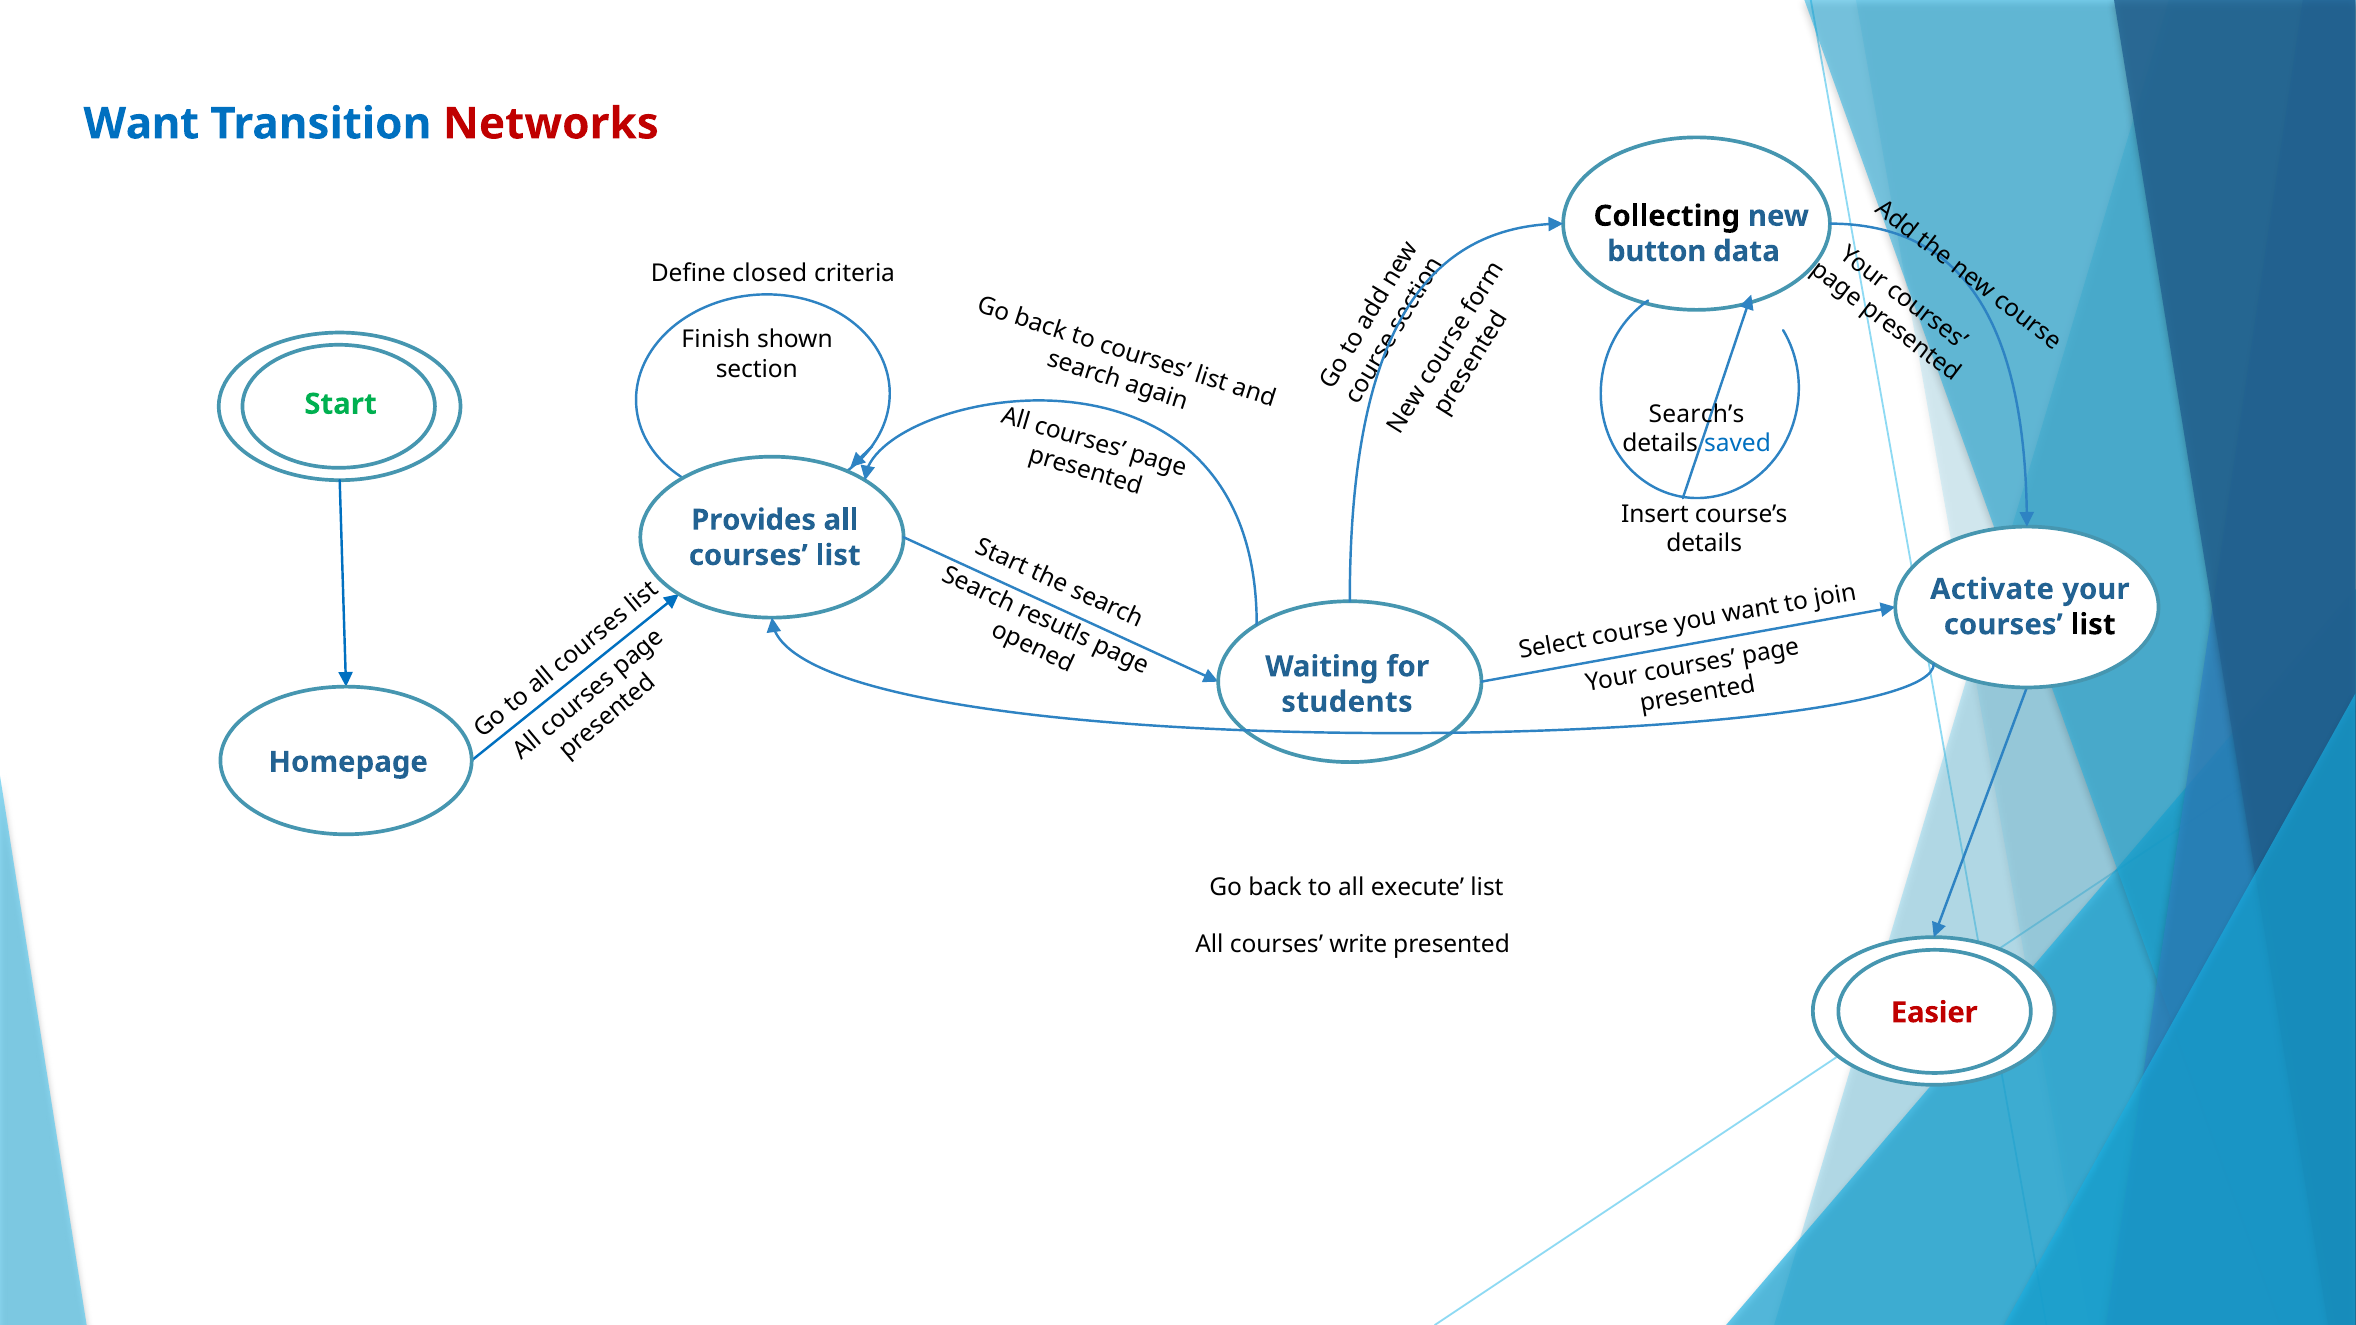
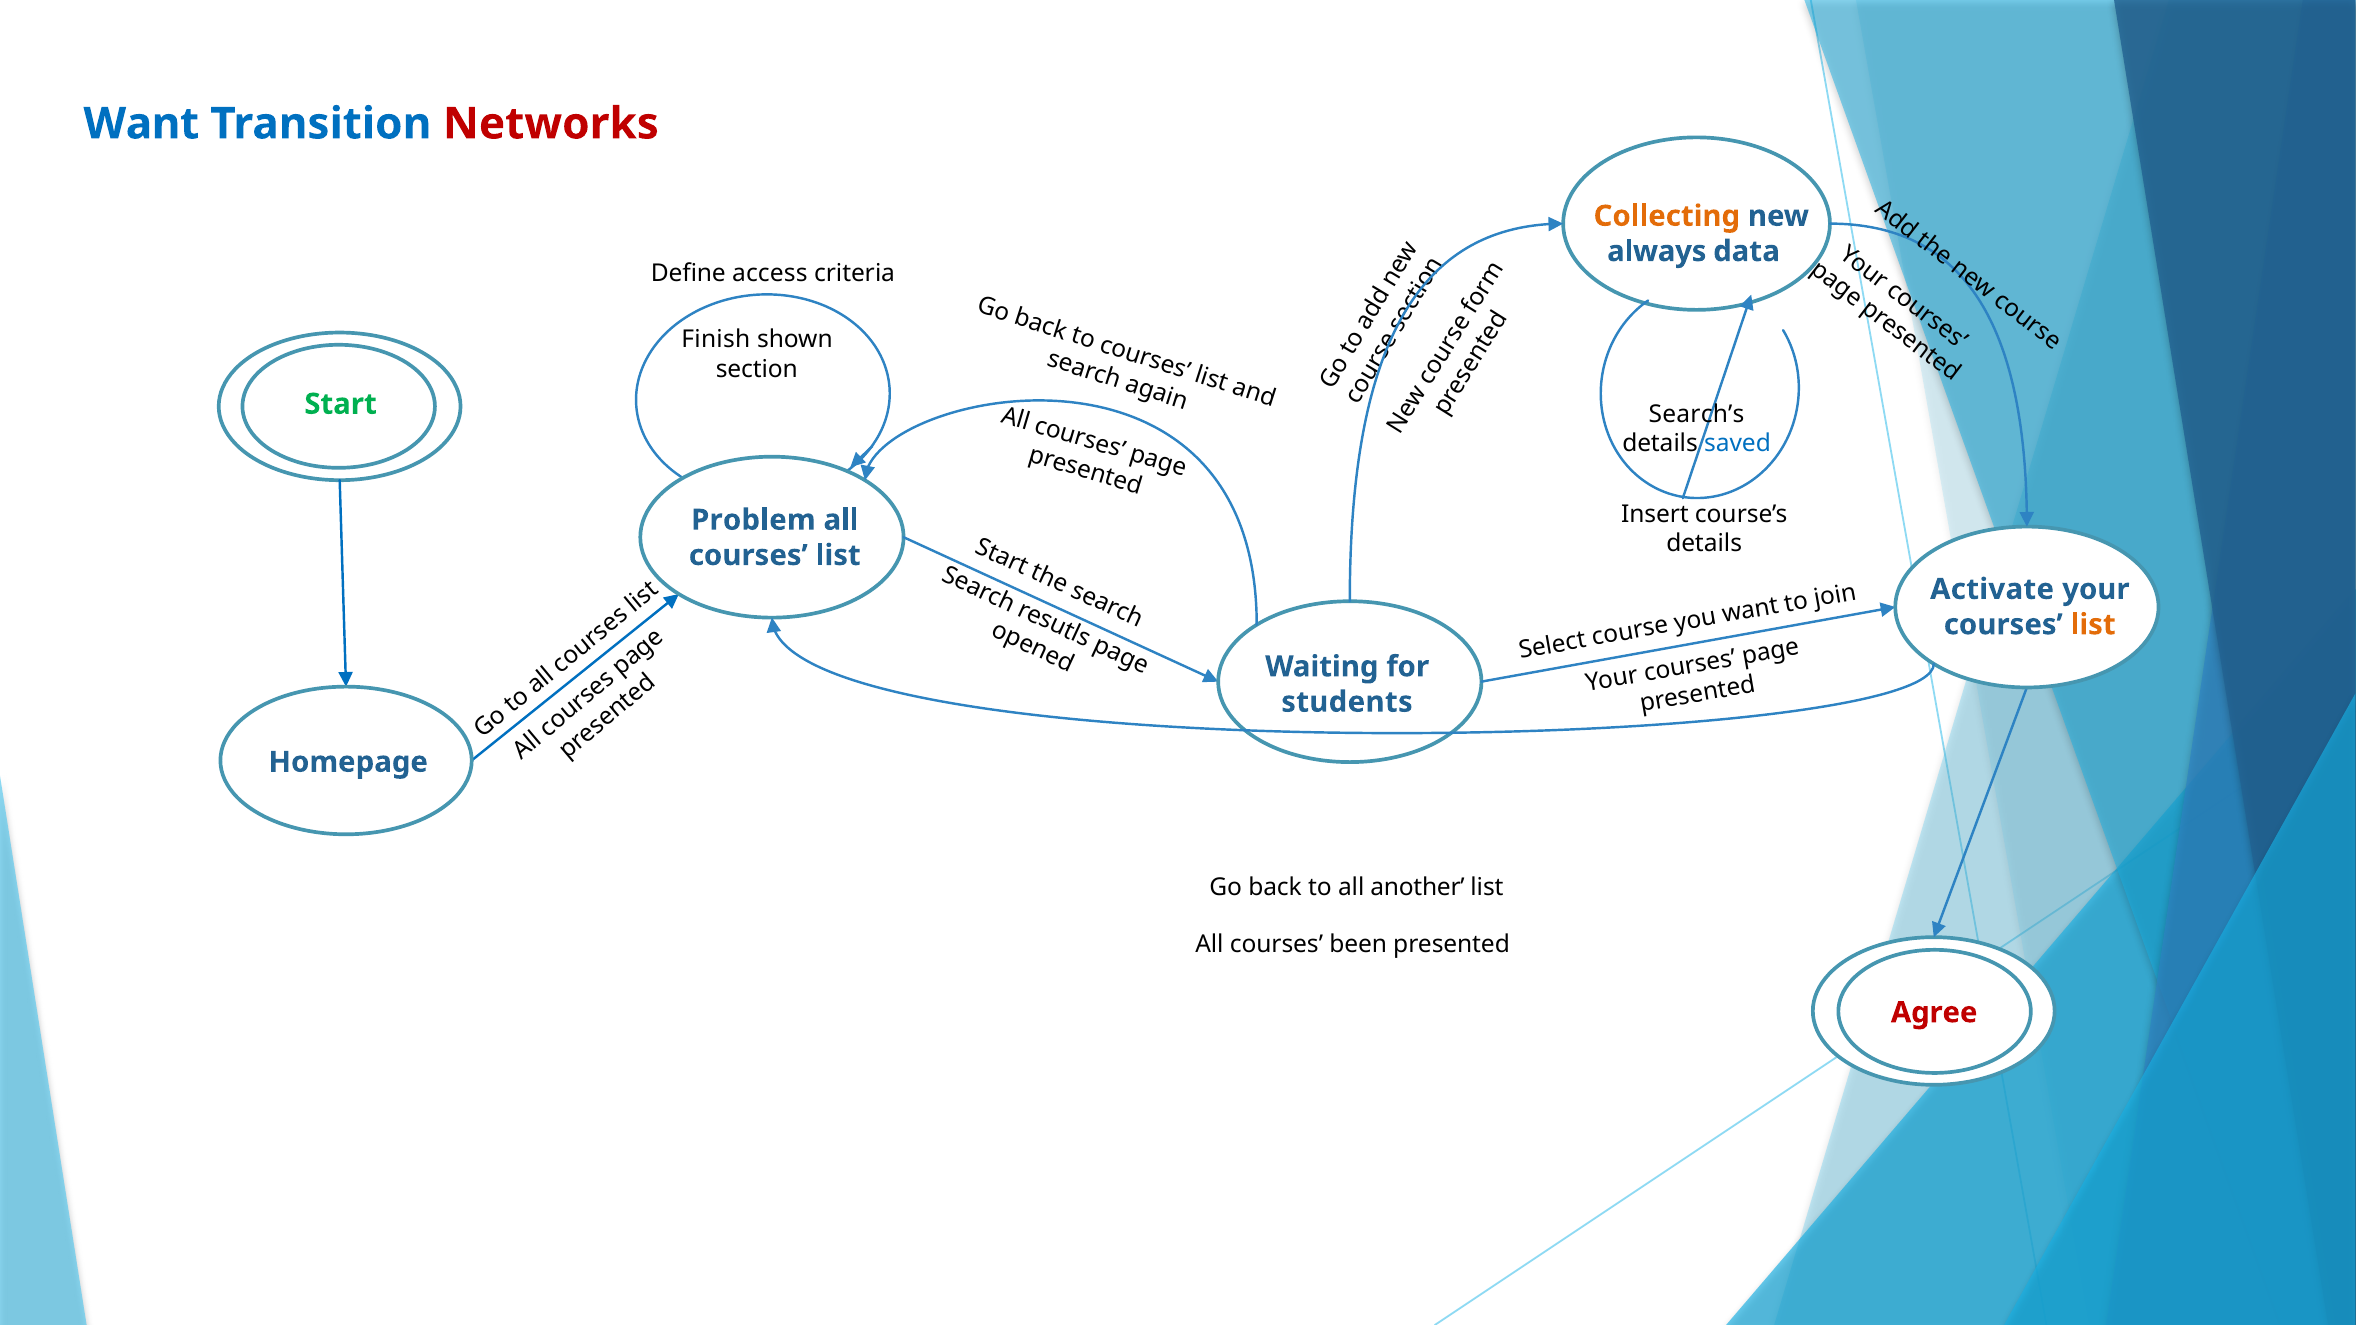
Collecting colour: black -> orange (1667, 216)
button: button -> always (1657, 251)
closed: closed -> access (770, 273)
Provides: Provides -> Problem (753, 520)
list colour: black -> orange (2093, 625)
execute: execute -> another (1418, 888)
write: write -> been (1358, 945)
Easier: Easier -> Agree (1934, 1013)
